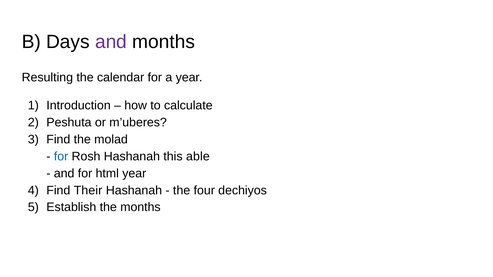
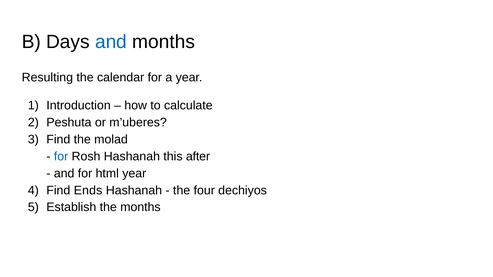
and colour: purple -> blue (111, 42)
able: able -> after (198, 156)
Their: Their -> Ends (88, 190)
